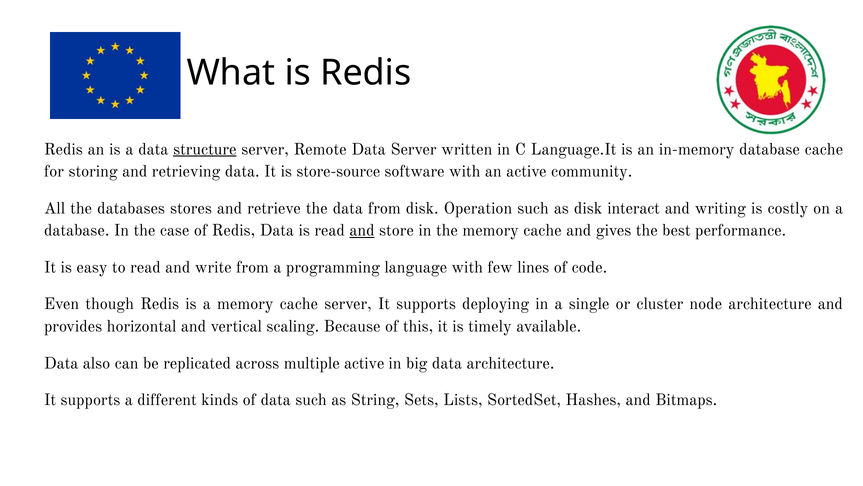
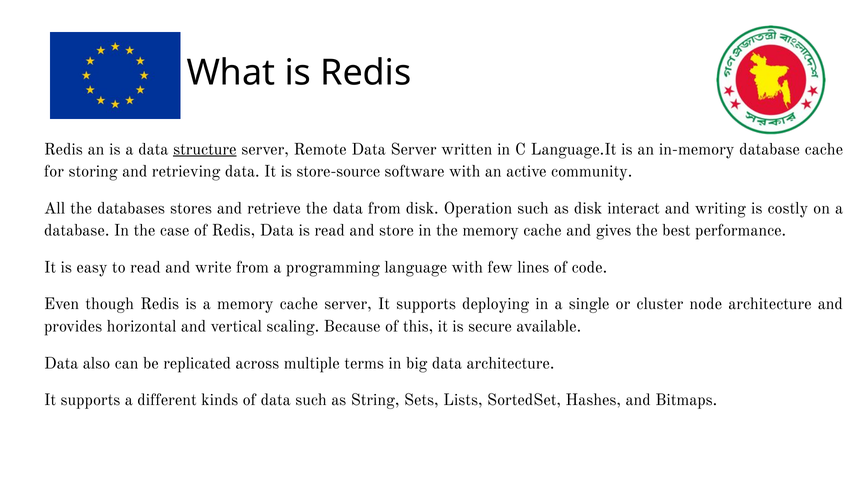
and underline: present -> none (362, 230)
timely: timely -> secure (490, 326)
multiple active: active -> terms (364, 363)
